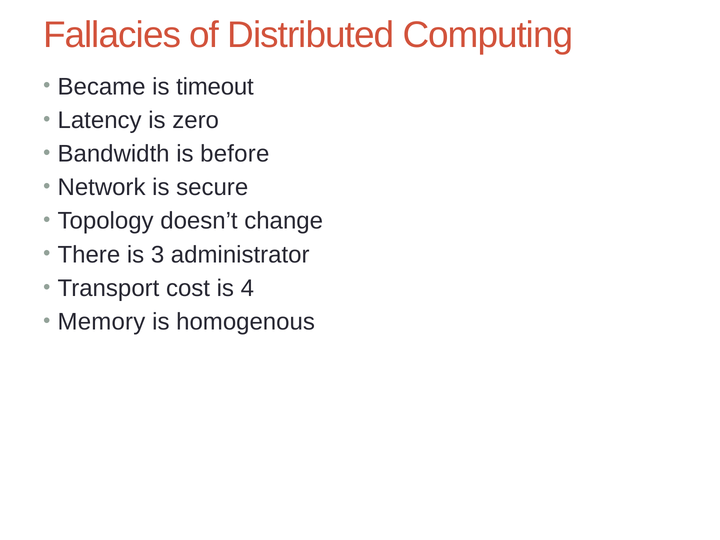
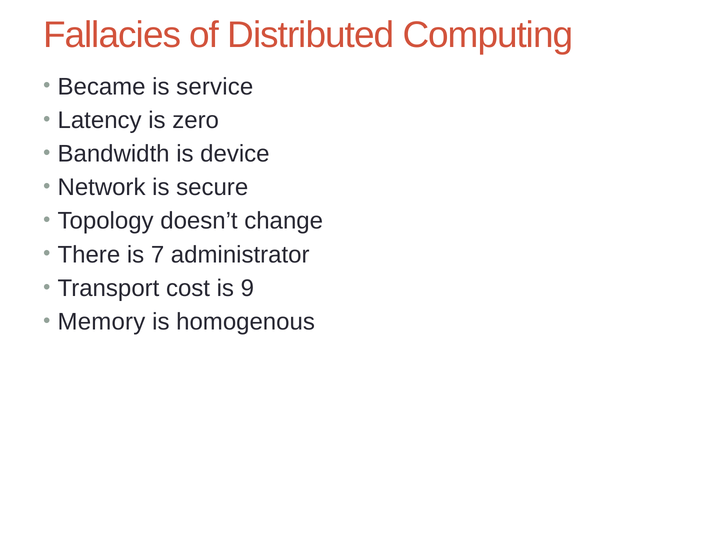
timeout: timeout -> service (215, 87)
before: before -> device (235, 154)
3: 3 -> 7 (158, 255)
4: 4 -> 9 (247, 288)
